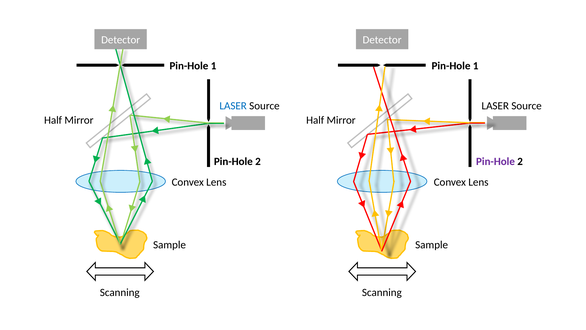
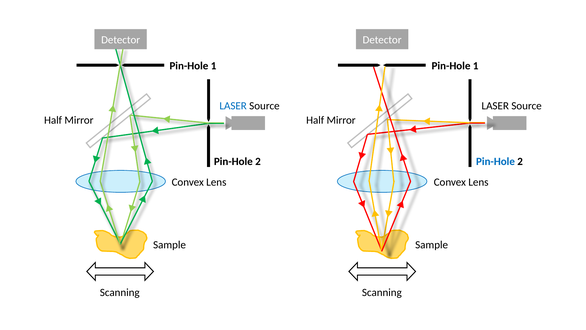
Pin-Hole colour: purple -> blue (495, 161)
